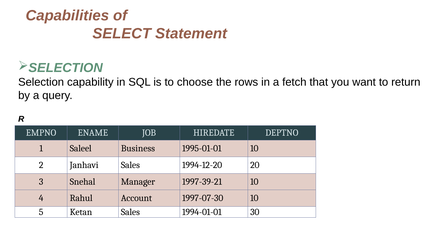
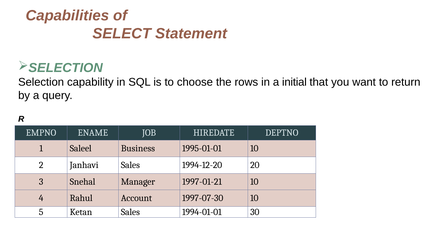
fetch: fetch -> initial (294, 82)
1997-39-21: 1997-39-21 -> 1997-01-21 (202, 182)
